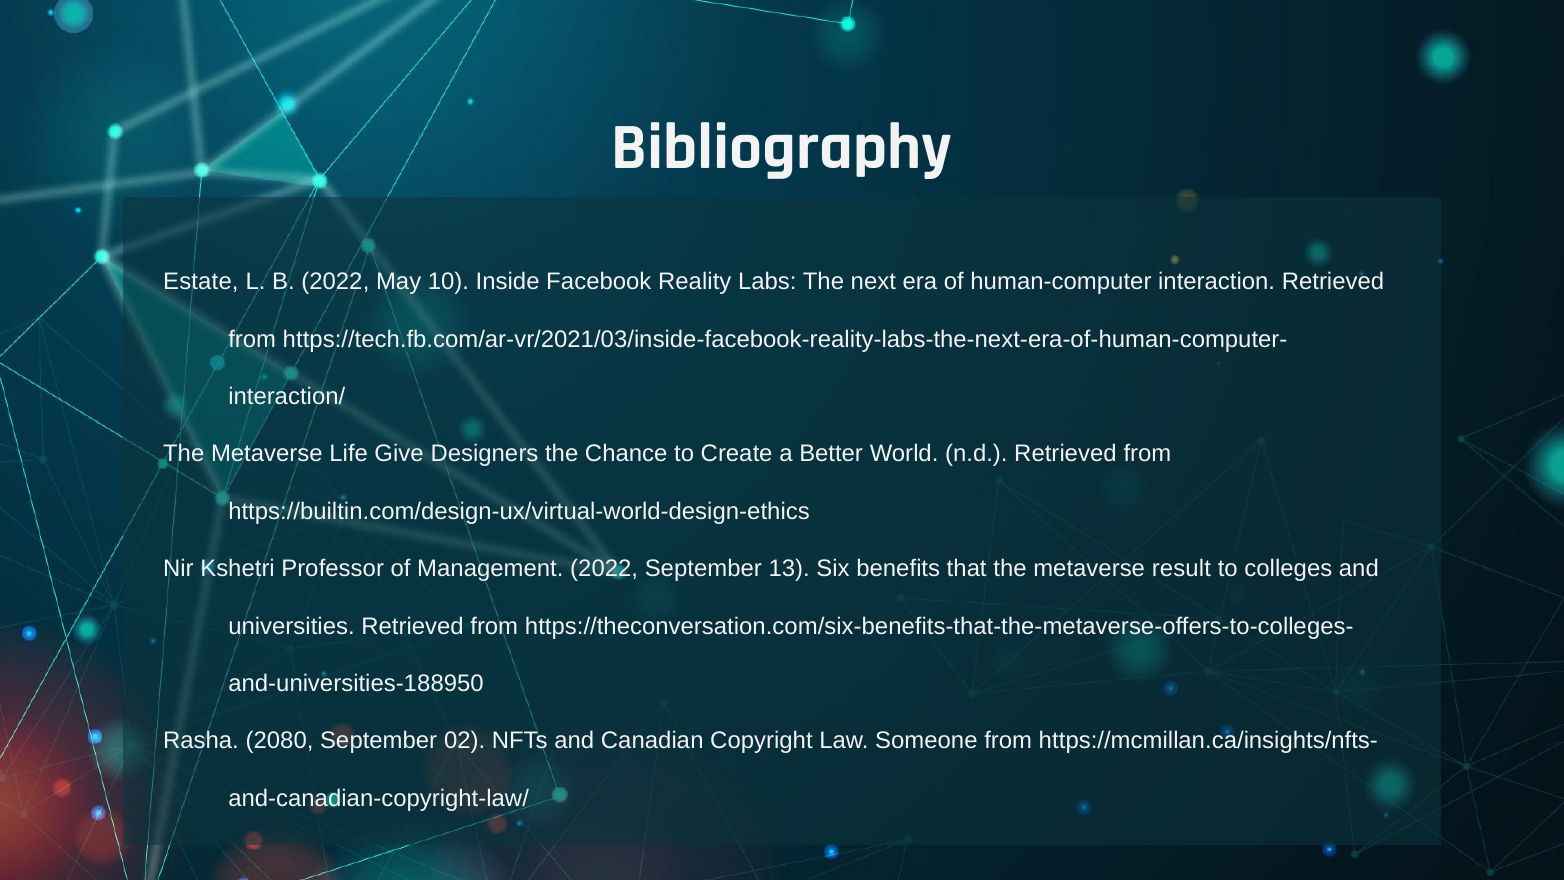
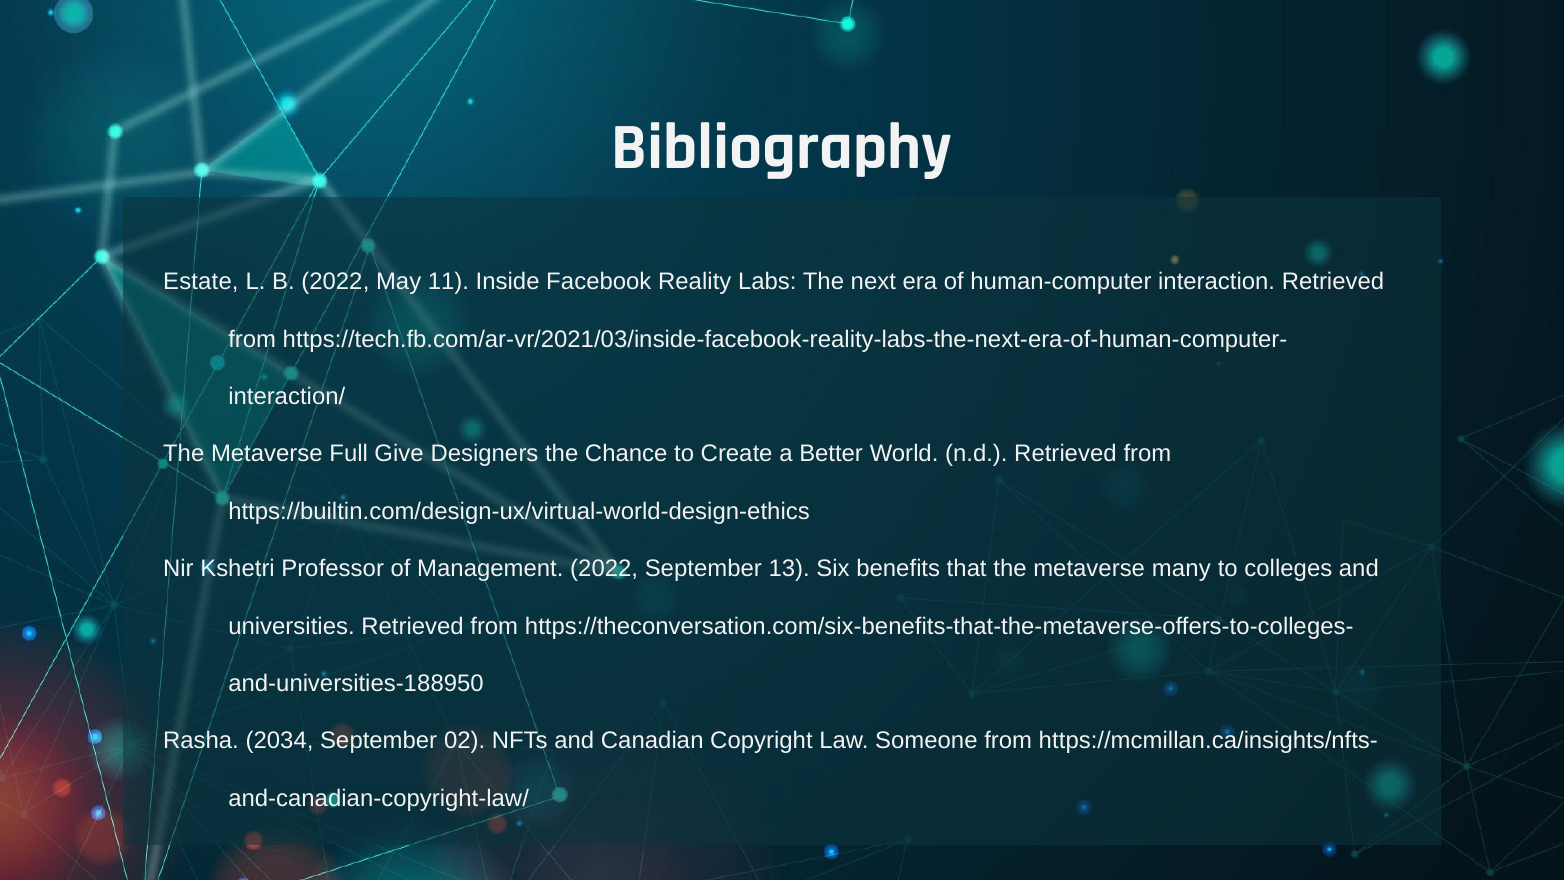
10: 10 -> 11 (448, 282)
Life: Life -> Full (349, 454)
result: result -> many (1181, 569)
2080: 2080 -> 2034 (280, 741)
